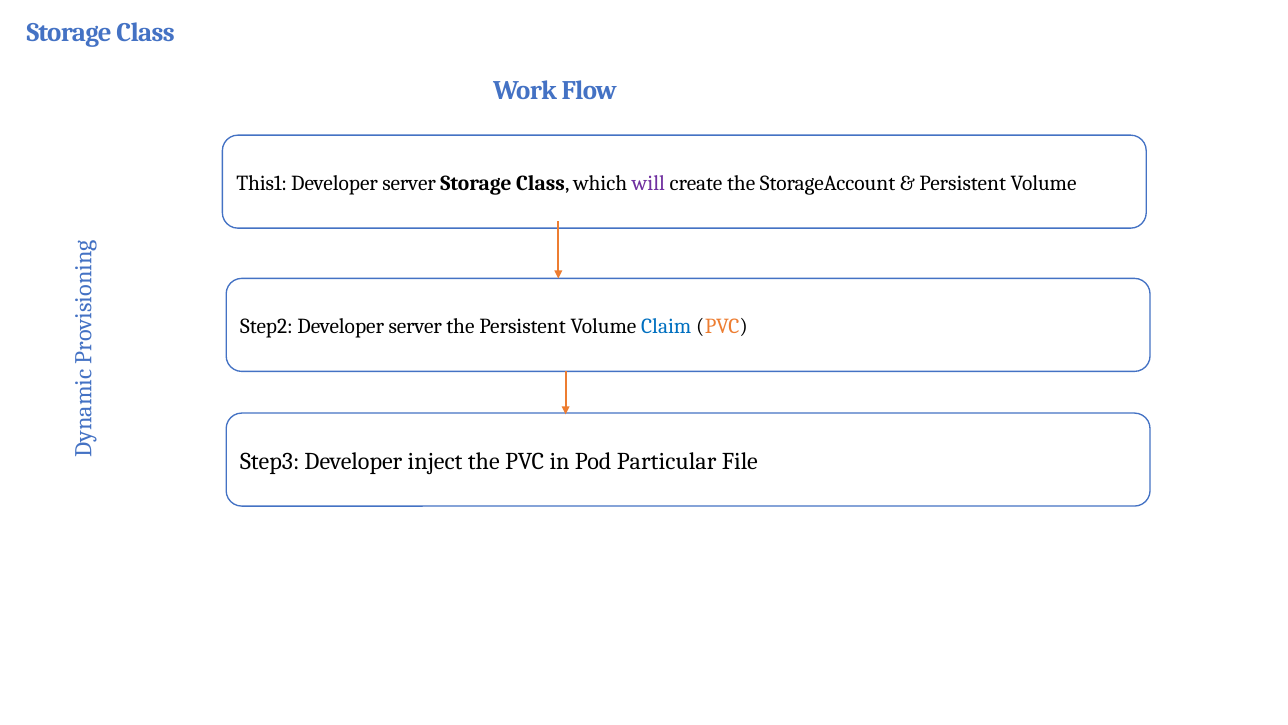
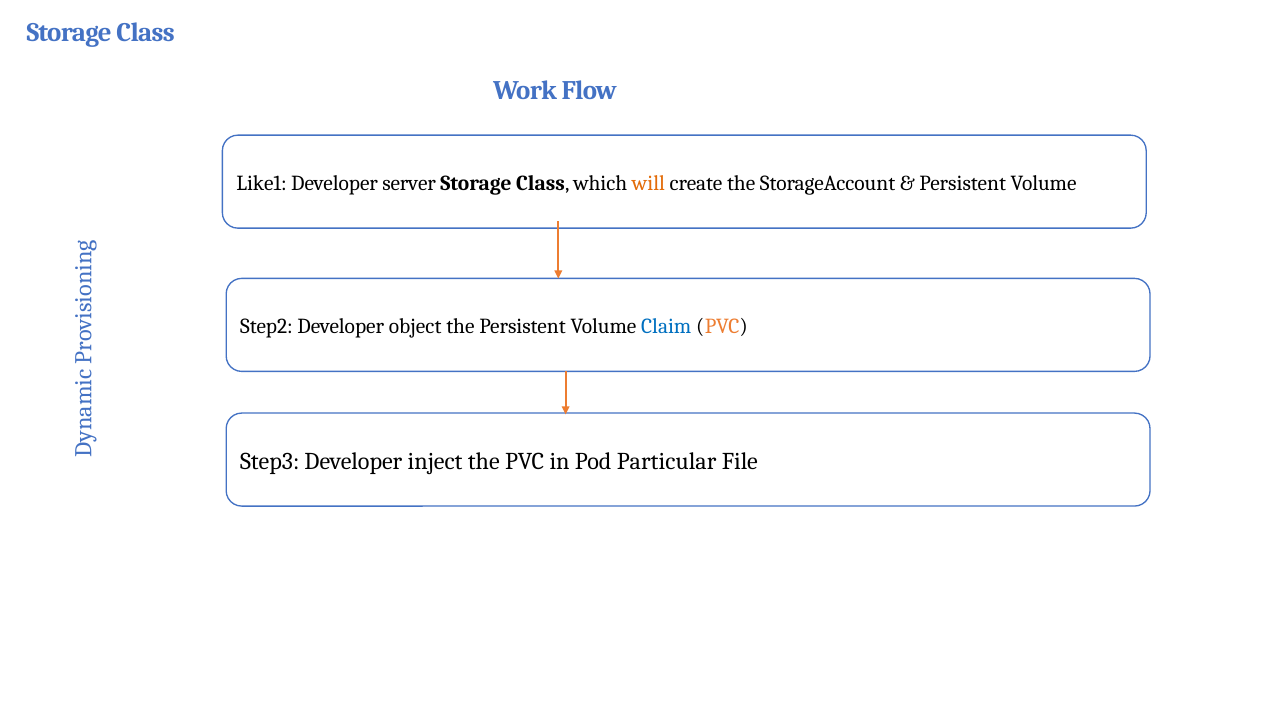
This1: This1 -> Like1 (262, 183)
will colour: purple -> orange (648, 183)
Step2 Developer server: server -> object (415, 326)
